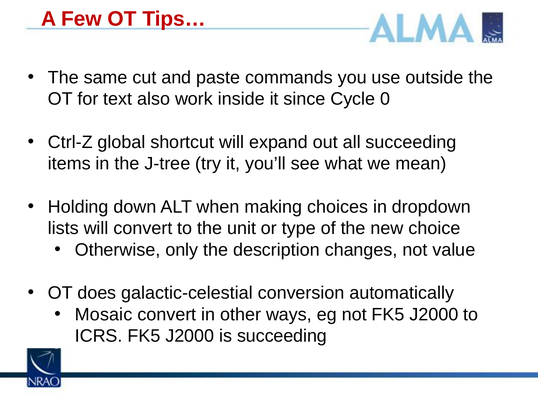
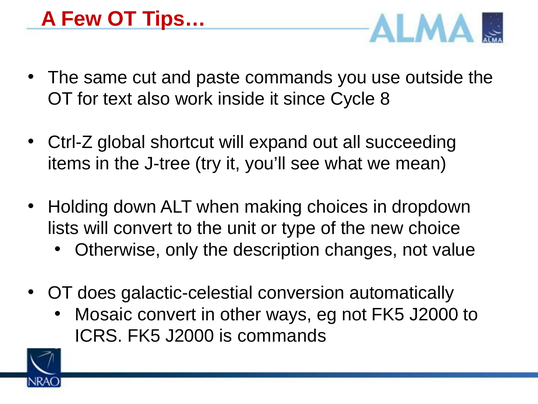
0: 0 -> 8 (385, 99)
is succeeding: succeeding -> commands (282, 336)
